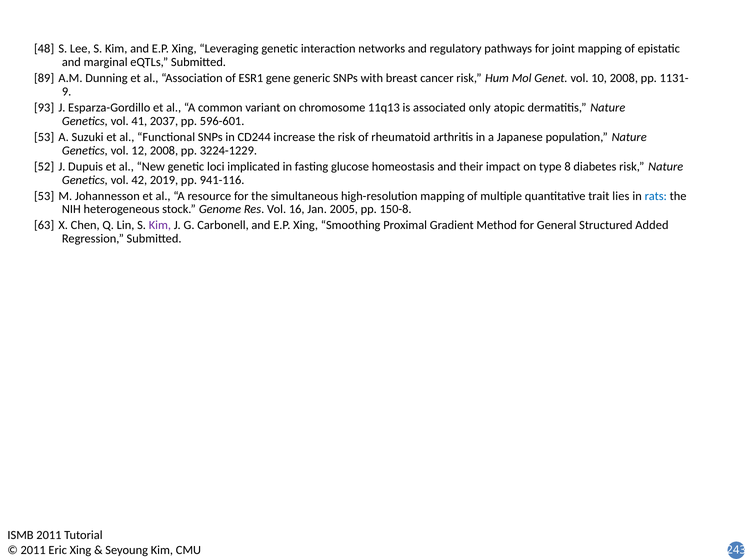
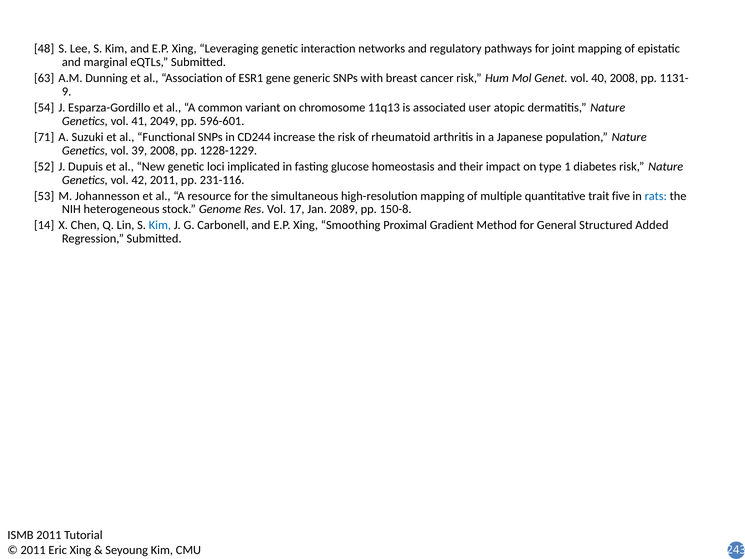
89: 89 -> 63 (44, 78)
10: 10 -> 40 (599, 78)
93: 93 -> 54 (44, 108)
only: only -> user (480, 108)
2037: 2037 -> 2049 (164, 121)
53: 53 -> 71 (44, 137)
12: 12 -> 39 (139, 150)
3224-1229: 3224-1229 -> 1228-1229 (228, 150)
8: 8 -> 1 (568, 166)
42 2019: 2019 -> 2011 (164, 180)
941-116: 941-116 -> 231-116 (222, 180)
lies: lies -> five (621, 196)
16: 16 -> 17 (297, 209)
2005: 2005 -> 2089 (344, 209)
63: 63 -> 14 (44, 225)
Kim colour: purple -> blue (160, 225)
